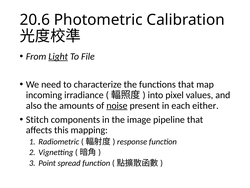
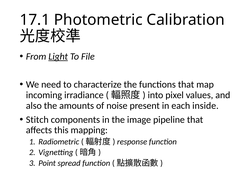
20.6: 20.6 -> 17.1 (35, 20)
noise underline: present -> none (117, 105)
either: either -> inside (205, 105)
